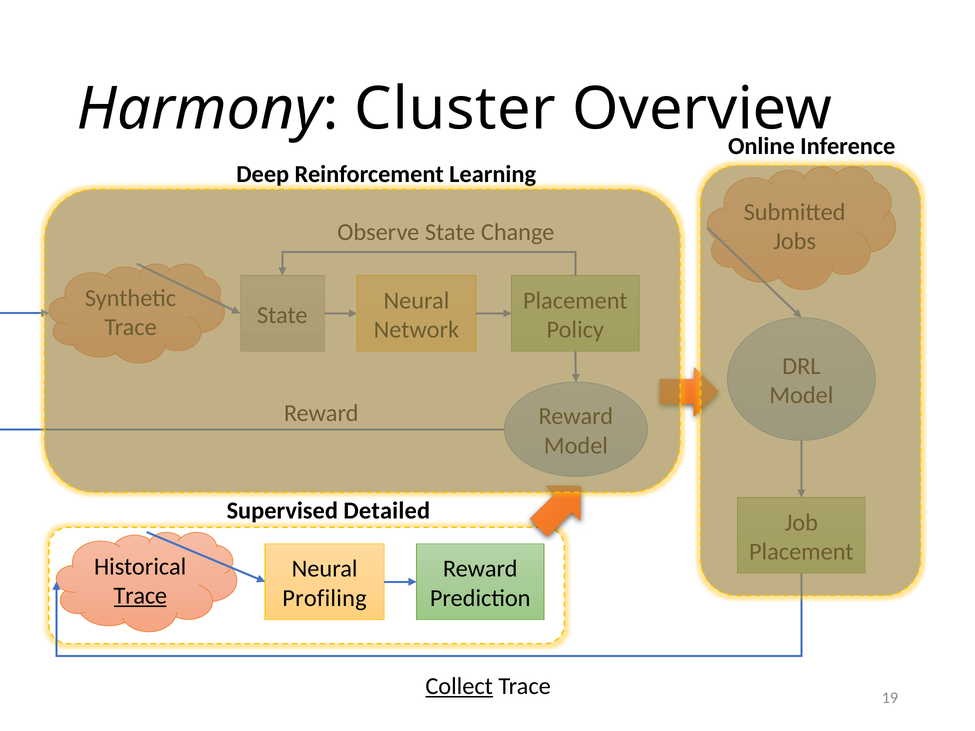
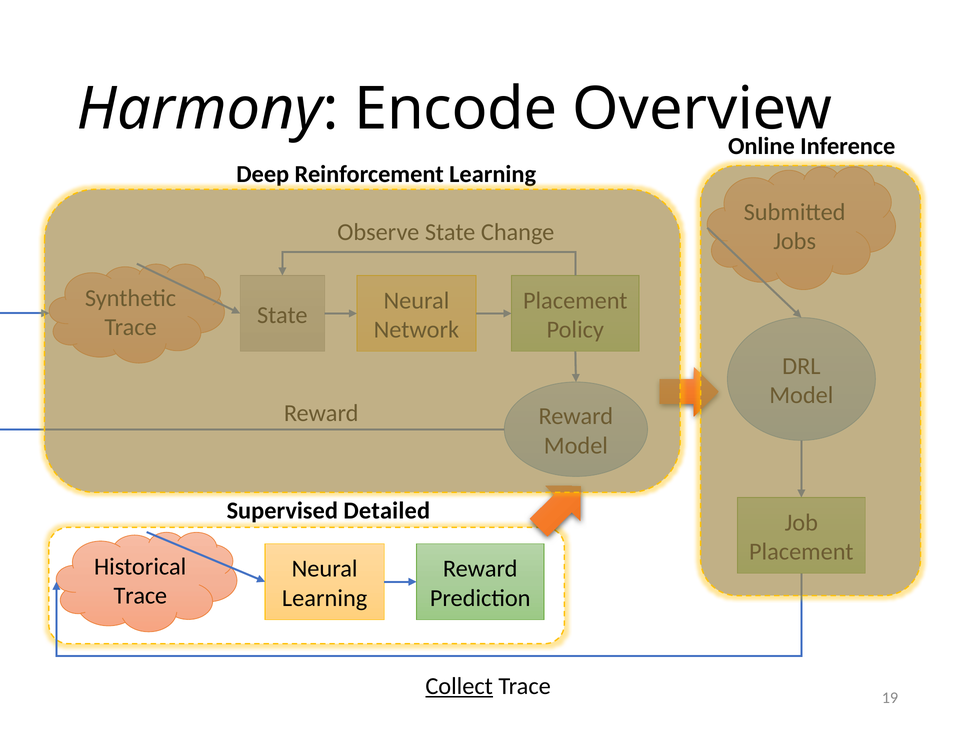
Cluster: Cluster -> Encode (456, 109)
Trace underline: present -> none (140, 596)
Profiling: Profiling -> Learning (325, 598)
